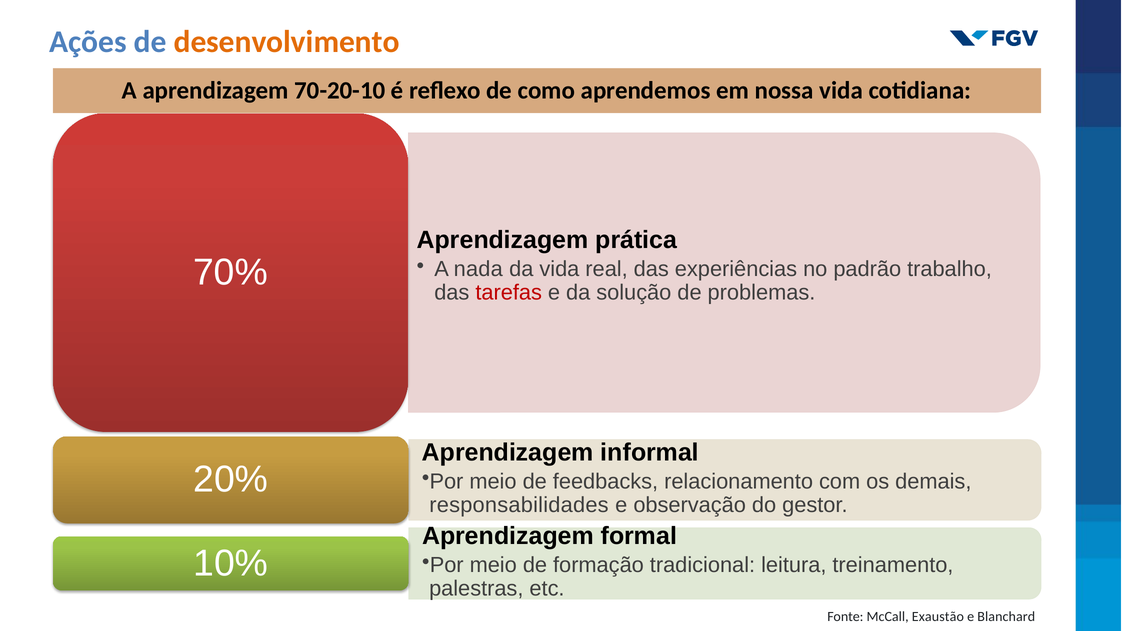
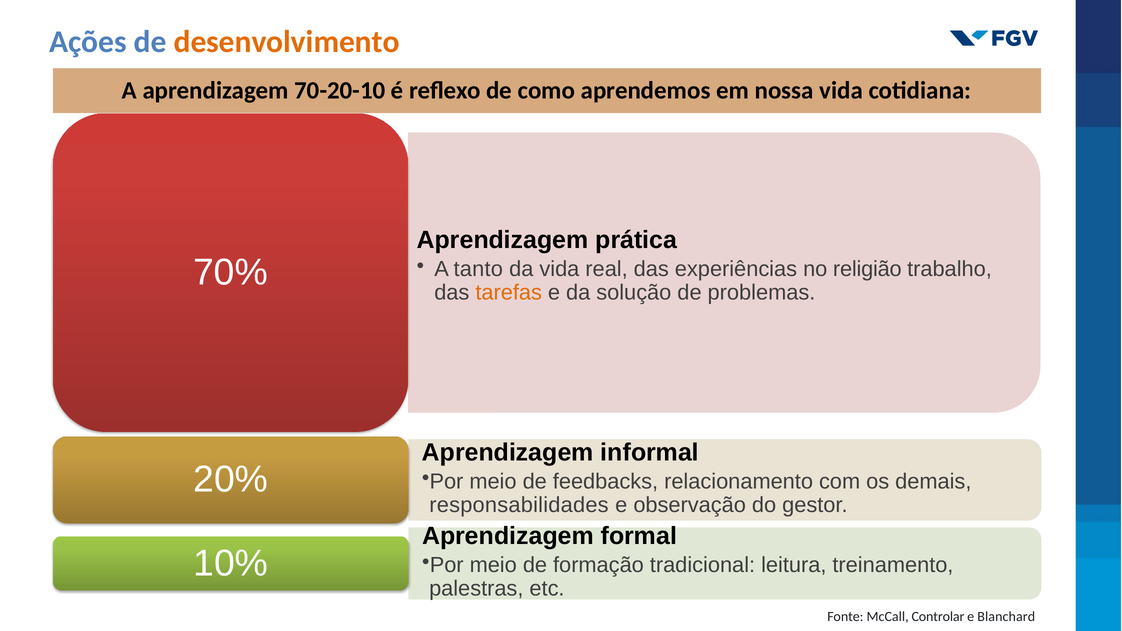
nada: nada -> tanto (478, 269)
padrão: padrão -> religião (867, 269)
tarefas colour: red -> orange (509, 293)
Exaustão: Exaustão -> Controlar (938, 617)
